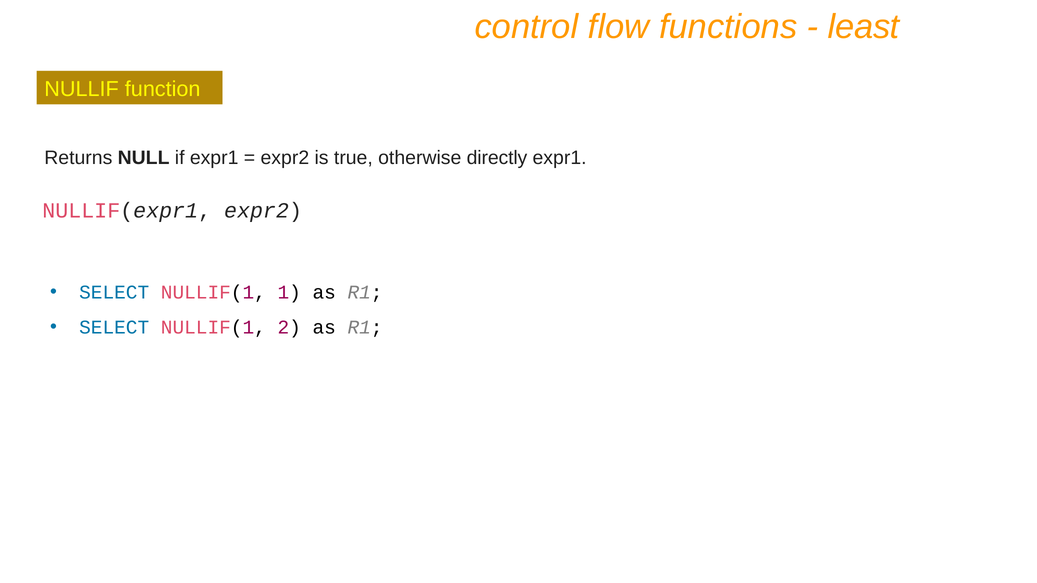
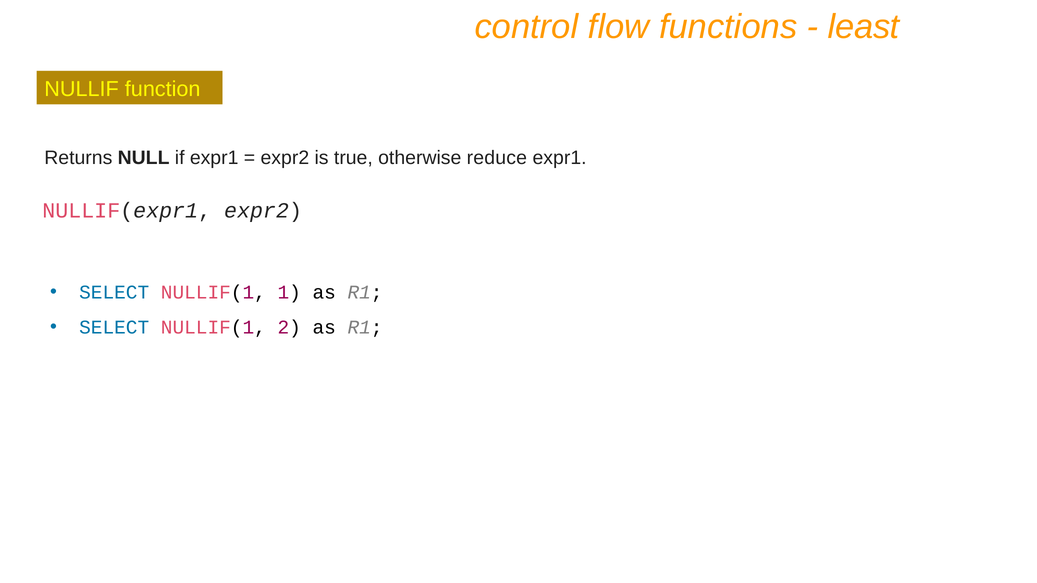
directly: directly -> reduce (497, 158)
